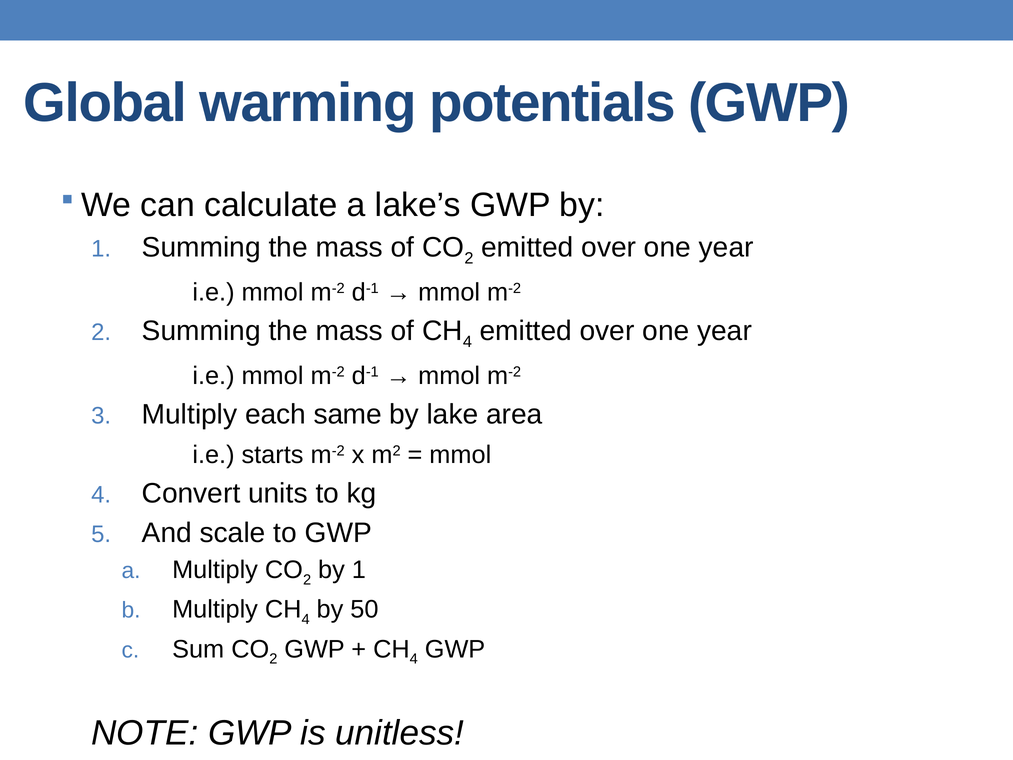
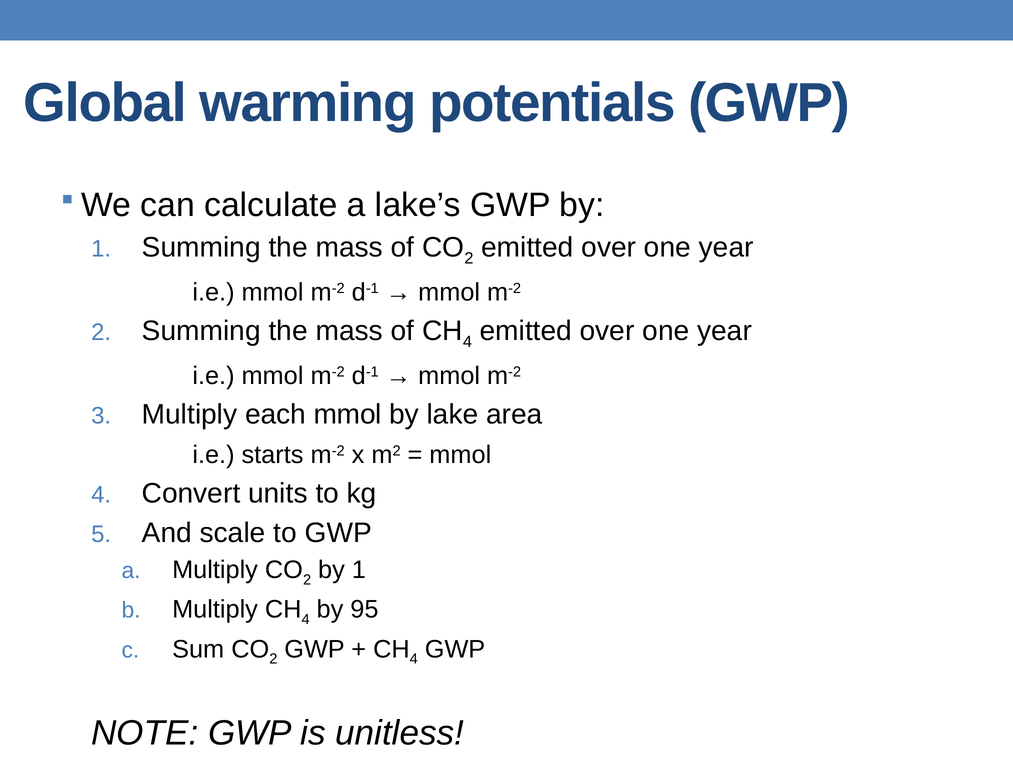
each same: same -> mmol (348, 414)
50: 50 -> 95 (364, 609)
